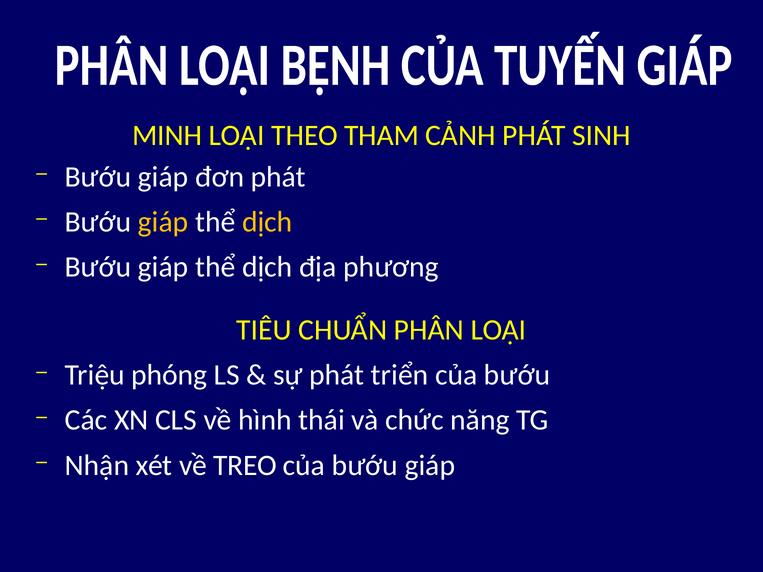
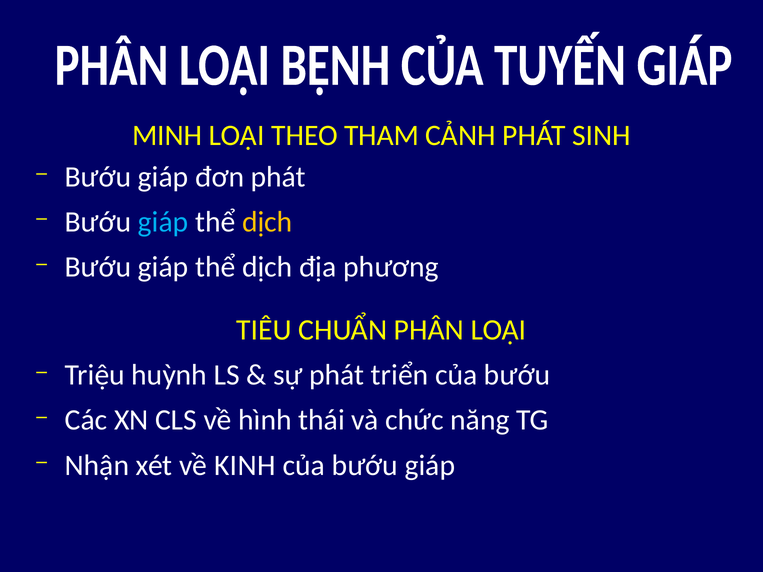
giáp colour: yellow -> light blue (163, 222)
phóng: phóng -> huỳnh (169, 375)
TREO: TREO -> KINH (245, 465)
